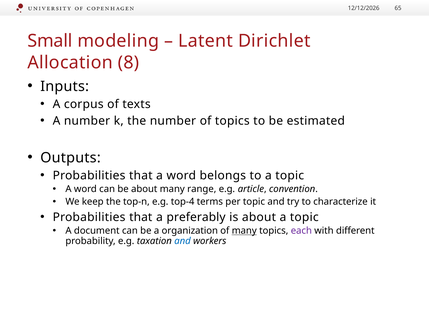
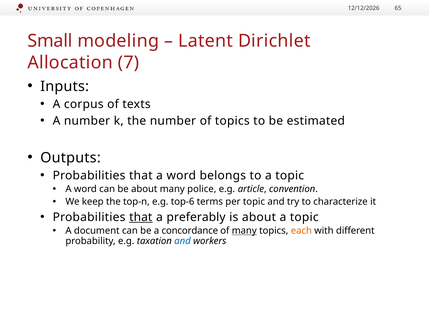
8: 8 -> 7 (129, 62)
range: range -> police (202, 189)
top-4: top-4 -> top-6 (183, 202)
that underline: none -> present (141, 217)
organization: organization -> concordance (190, 231)
each colour: purple -> orange (301, 231)
